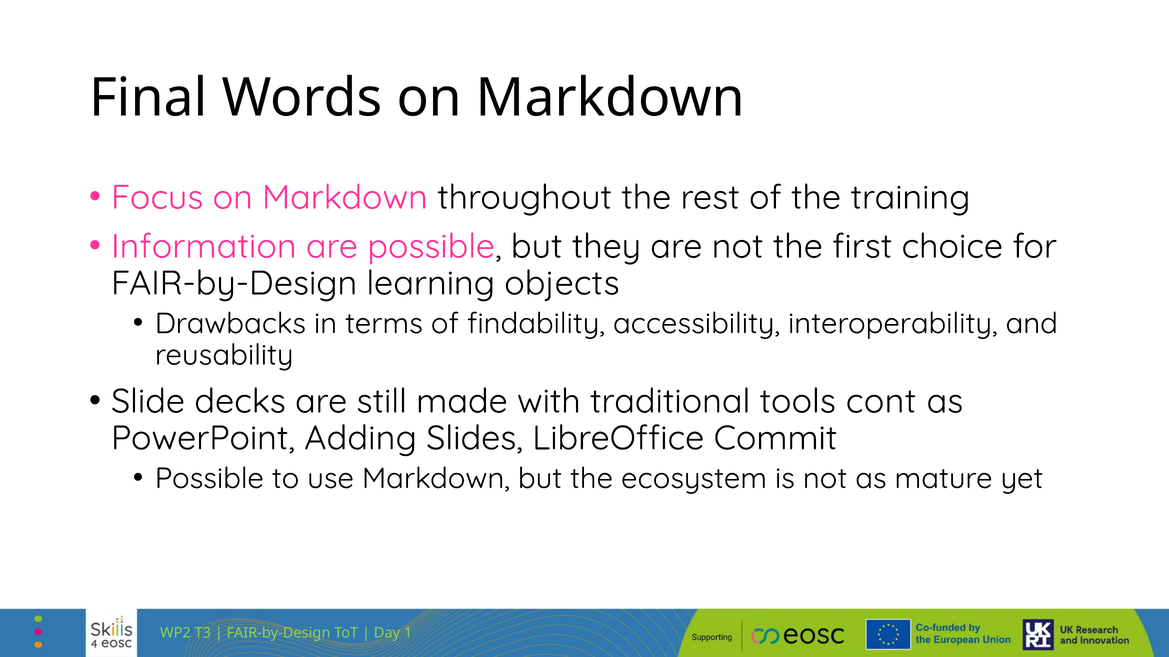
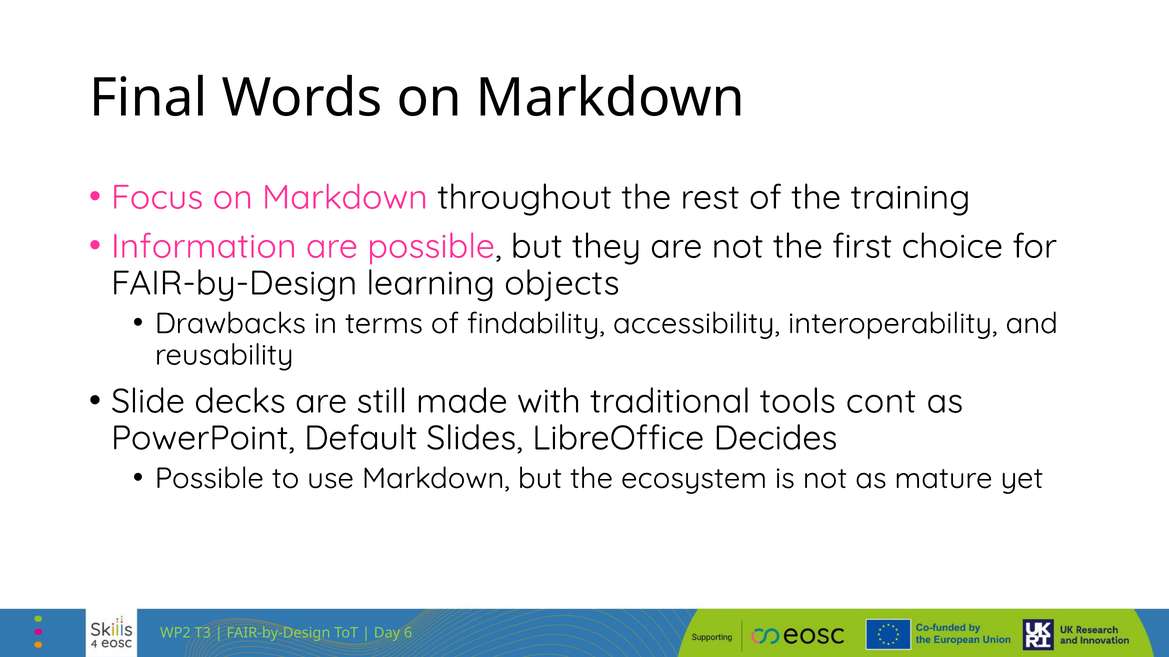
Adding: Adding -> Default (361, 439)
Commit: Commit -> Decides (776, 439)
1: 1 -> 6 (408, 633)
